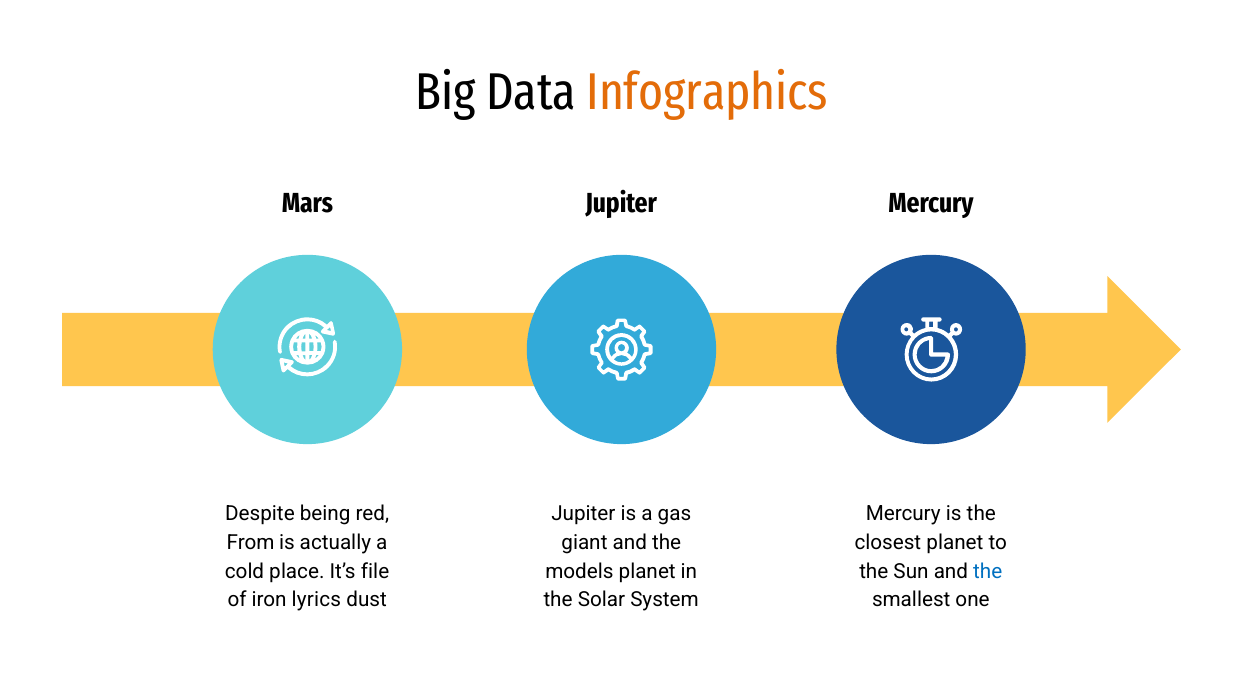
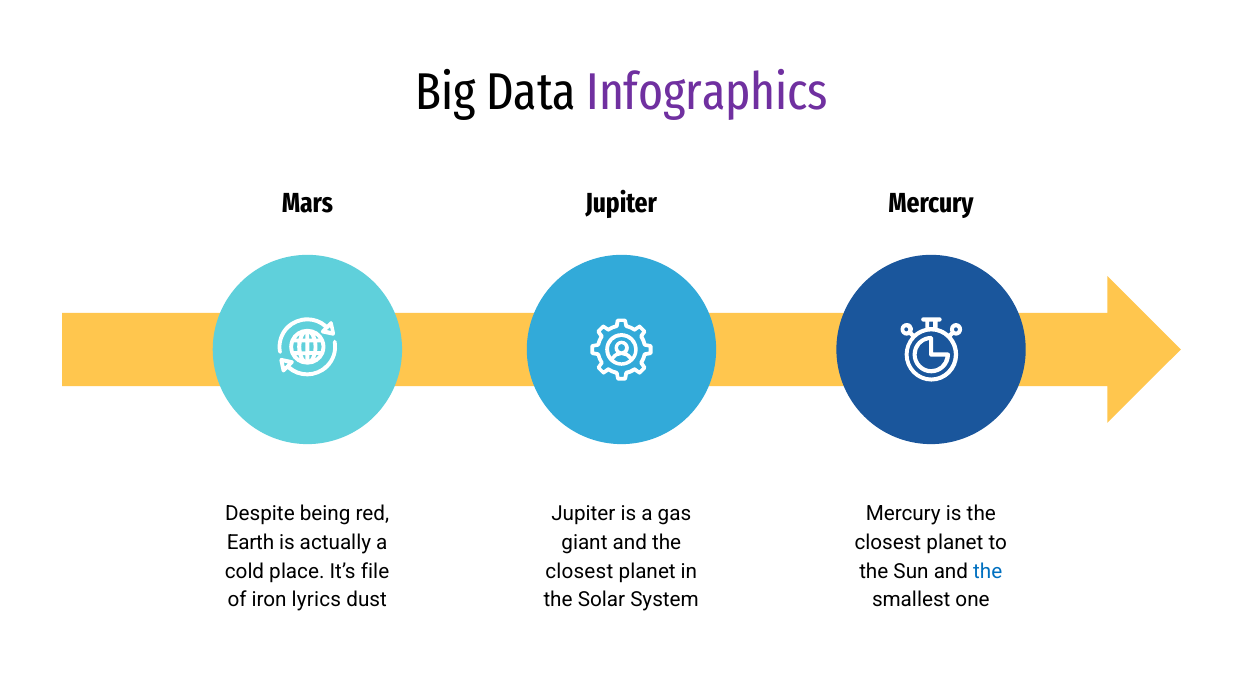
Infographics colour: orange -> purple (707, 92)
From: From -> Earth (251, 543)
models: models -> closest (579, 571)
